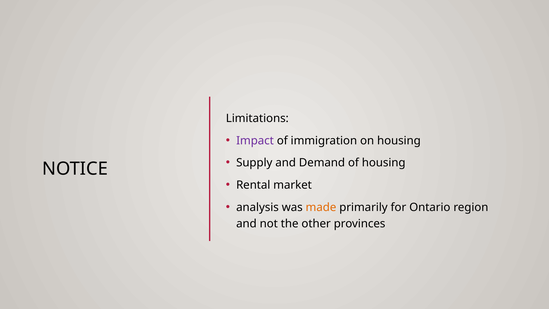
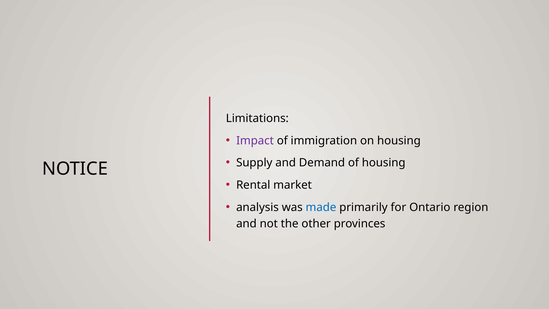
made colour: orange -> blue (321, 207)
